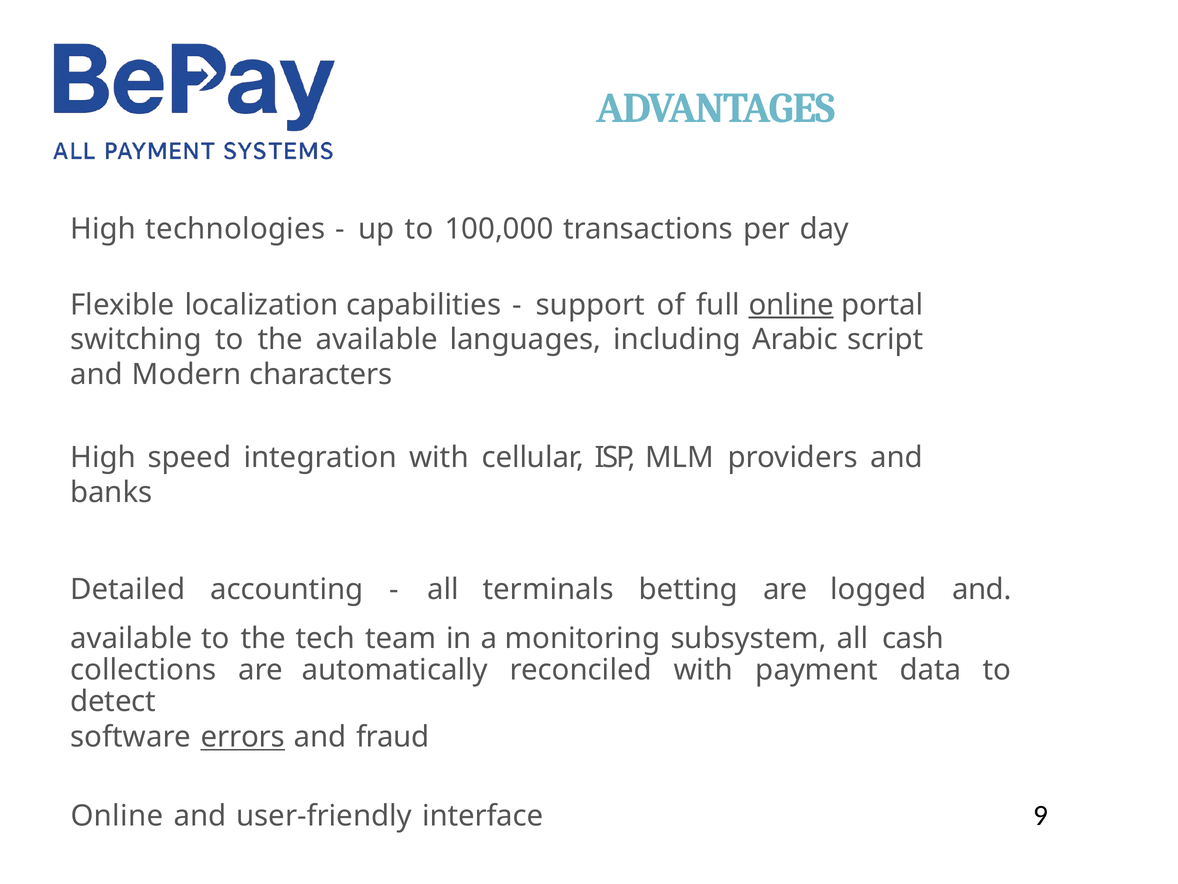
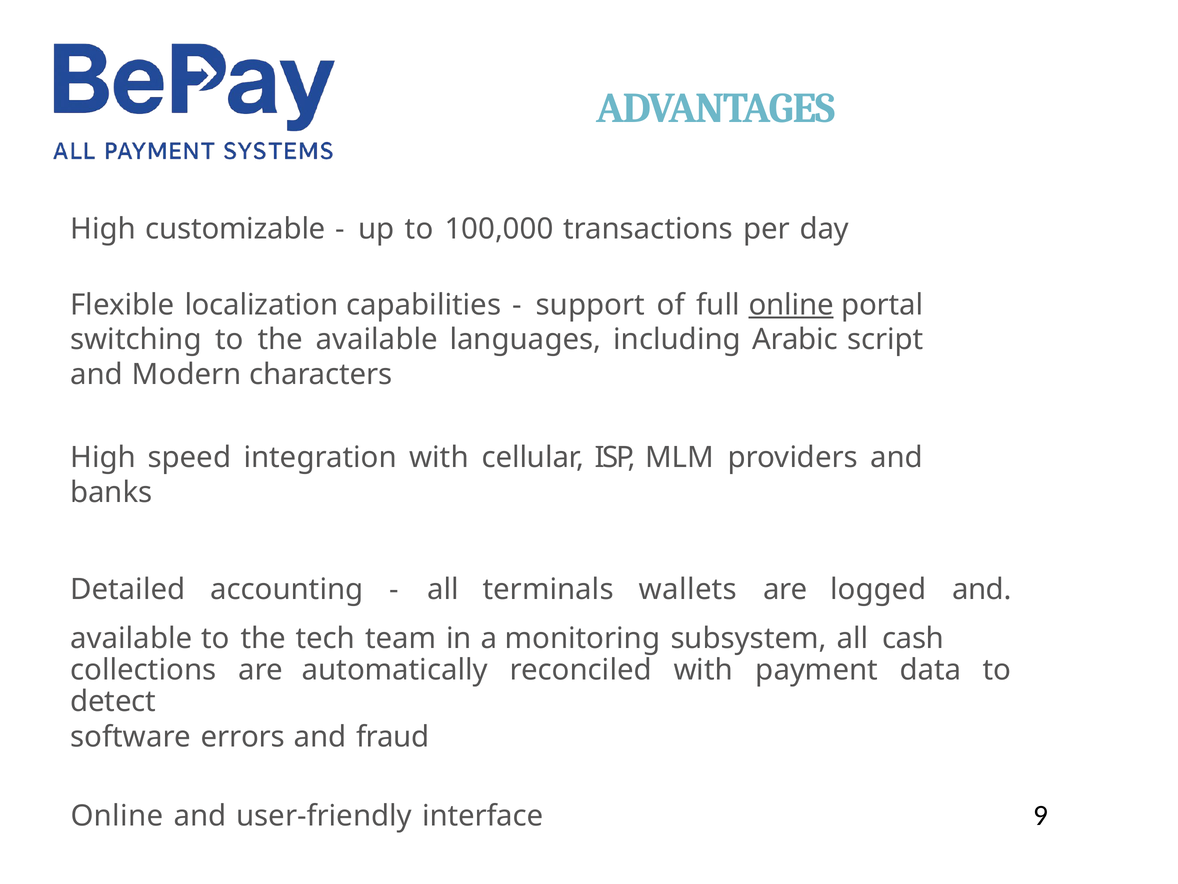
technologies: technologies -> customizable (236, 229)
betting: betting -> wallets (688, 589)
errors underline: present -> none (243, 737)
